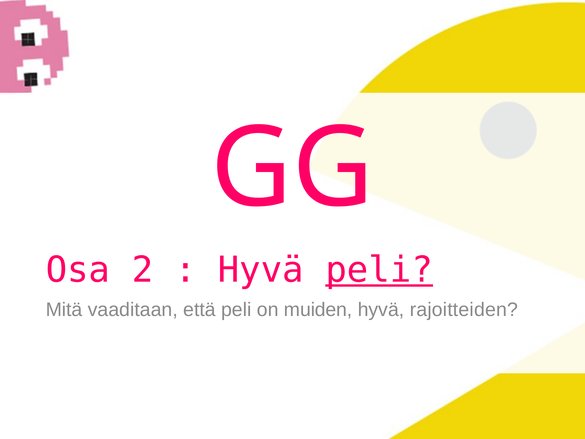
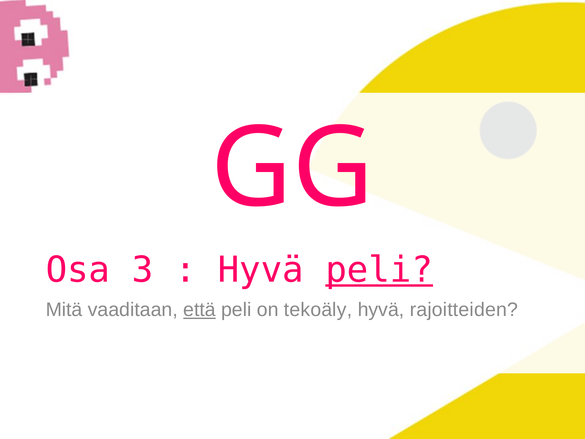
2: 2 -> 3 (142, 270)
että underline: none -> present (199, 310)
muiden: muiden -> tekoäly (318, 310)
